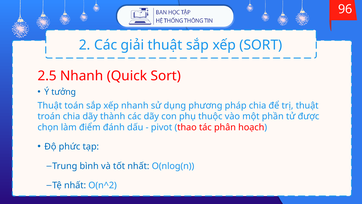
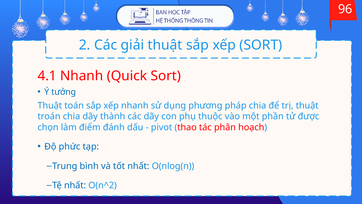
2.5: 2.5 -> 4.1 (47, 76)
